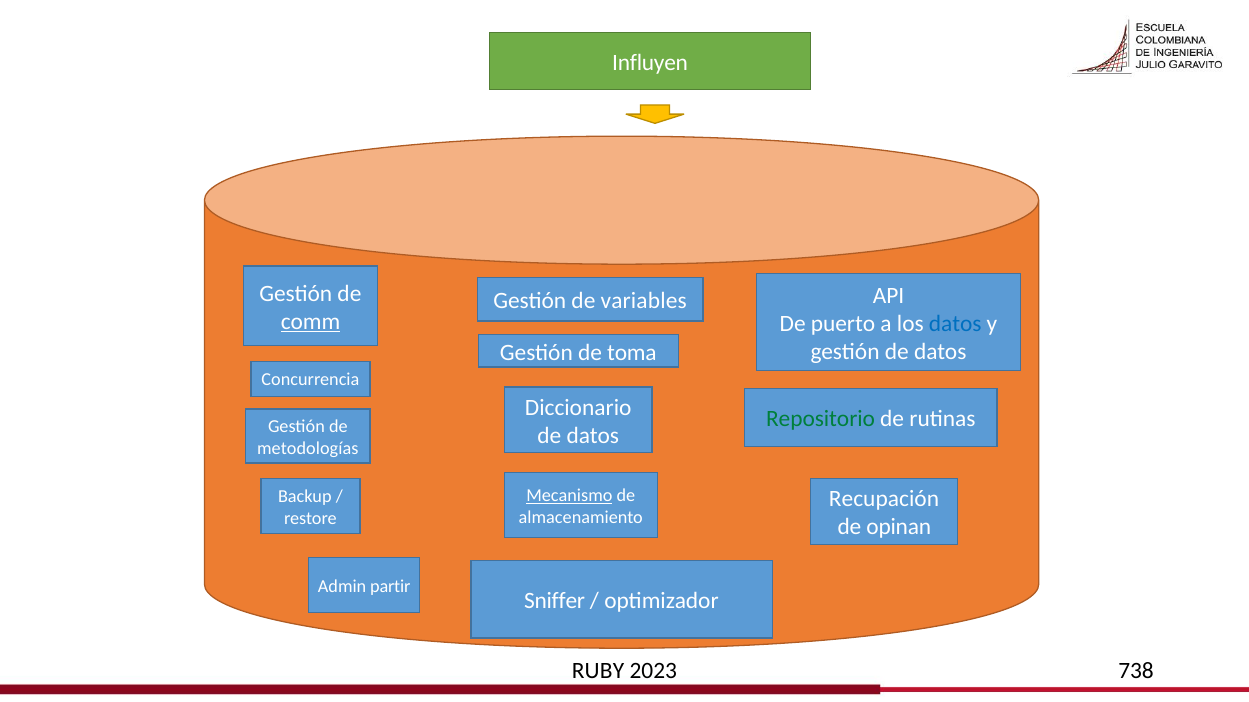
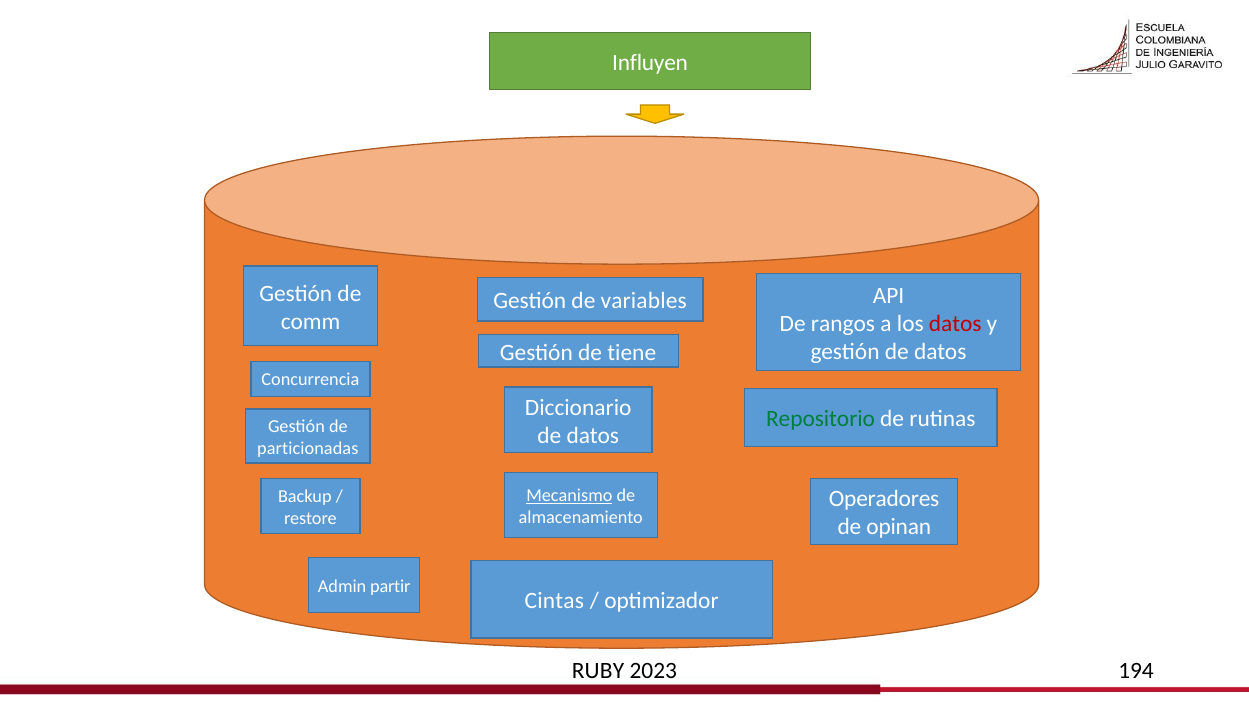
comm underline: present -> none (311, 322)
puerto: puerto -> rangos (843, 324)
datos colour: blue -> red (955, 324)
toma: toma -> tiene (632, 353)
metodologías: metodologías -> particionadas (308, 449)
Recupación: Recupación -> Operadores (884, 499)
Sniffer: Sniffer -> Cintas (554, 601)
738: 738 -> 194 (1136, 671)
